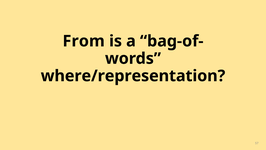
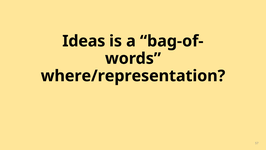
From: From -> Ideas (84, 41)
